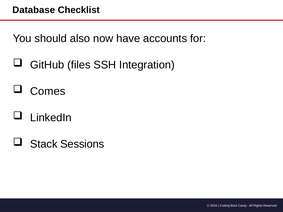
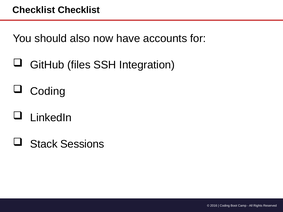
Database: Database -> Checklist (34, 10)
Comes: Comes -> Coding (48, 91)
